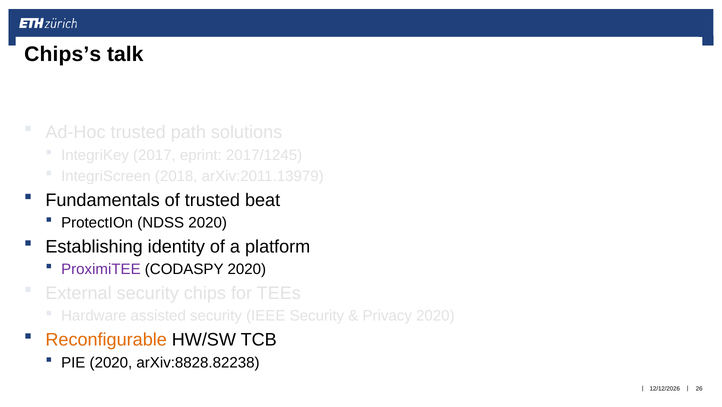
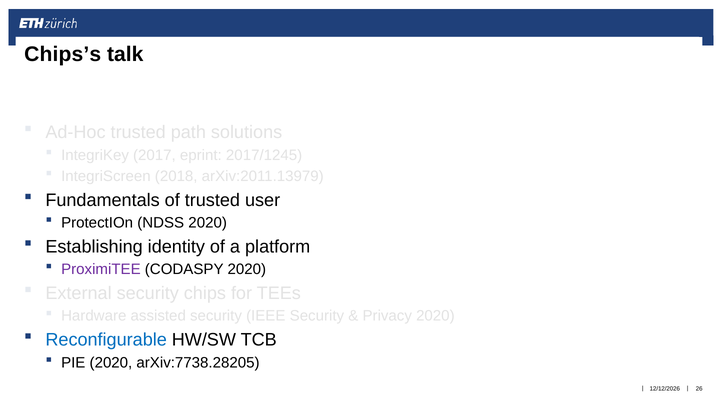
beat: beat -> user (263, 200)
Reconfigurable colour: orange -> blue (106, 339)
arXiv:8828.82238: arXiv:8828.82238 -> arXiv:7738.28205 (198, 362)
